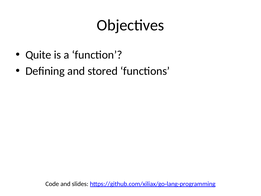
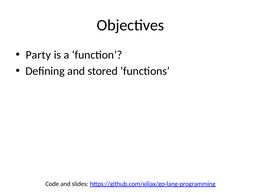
Quite: Quite -> Party (38, 55)
